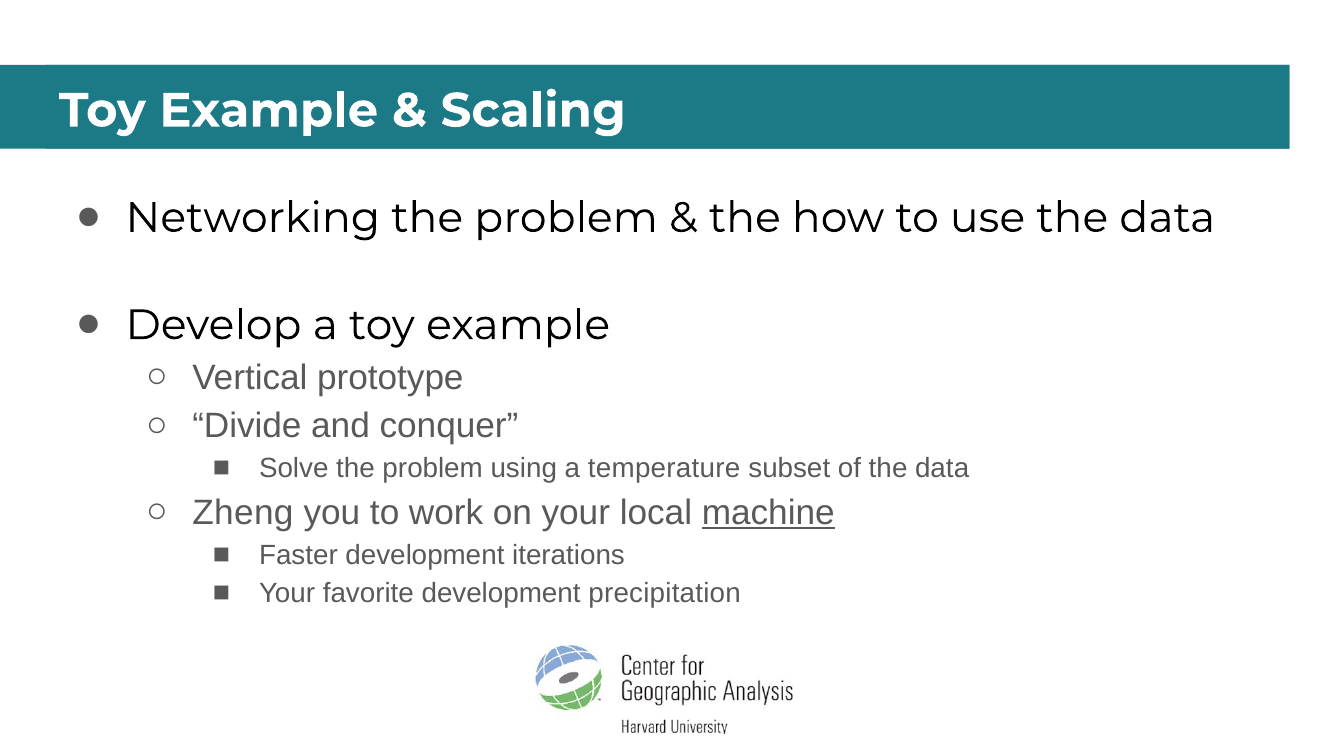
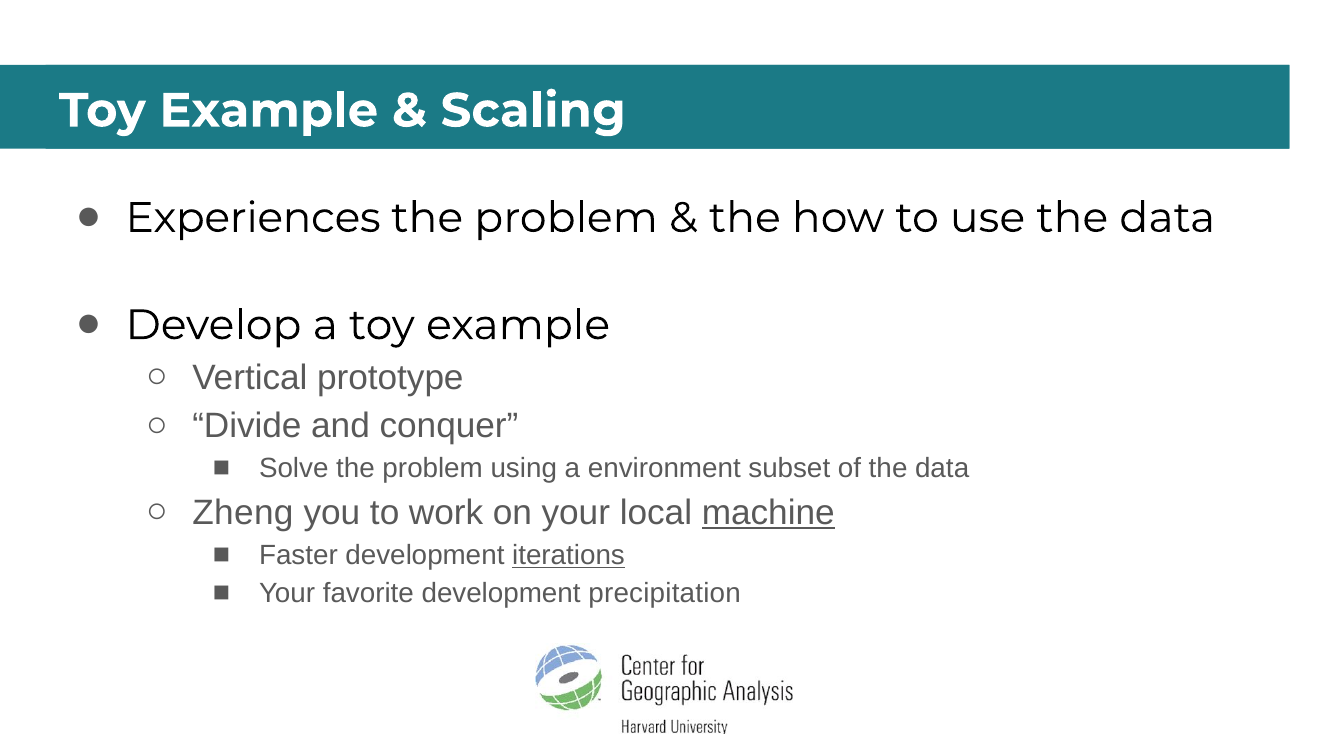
Networking: Networking -> Experiences (253, 218)
temperature: temperature -> environment (664, 468)
iterations underline: none -> present (569, 555)
